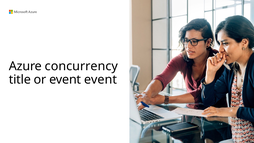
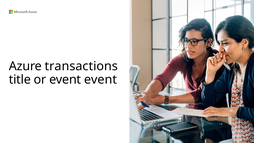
concurrency: concurrency -> transactions (81, 66)
